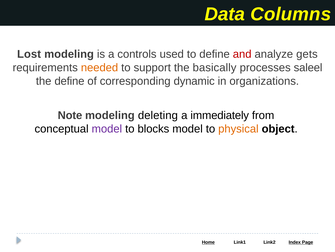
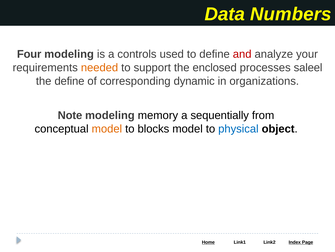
Columns: Columns -> Numbers (291, 14)
Lost: Lost -> Four (29, 54)
gets: gets -> your (307, 54)
basically: basically -> enclosed (215, 68)
deleting: deleting -> memory (158, 115)
immediately: immediately -> sequentially (220, 115)
model colour: purple -> orange (107, 129)
physical colour: orange -> blue (238, 129)
